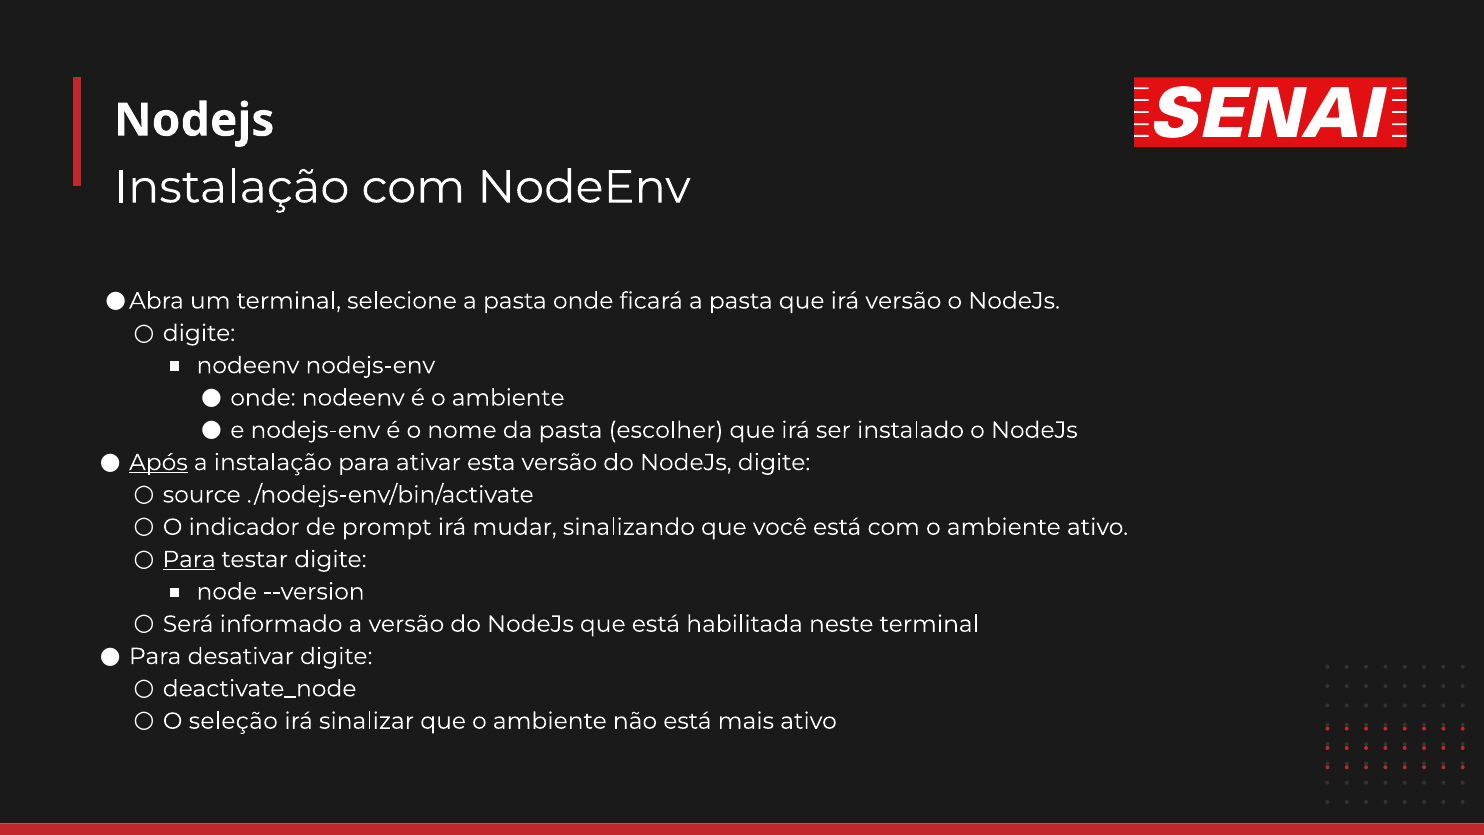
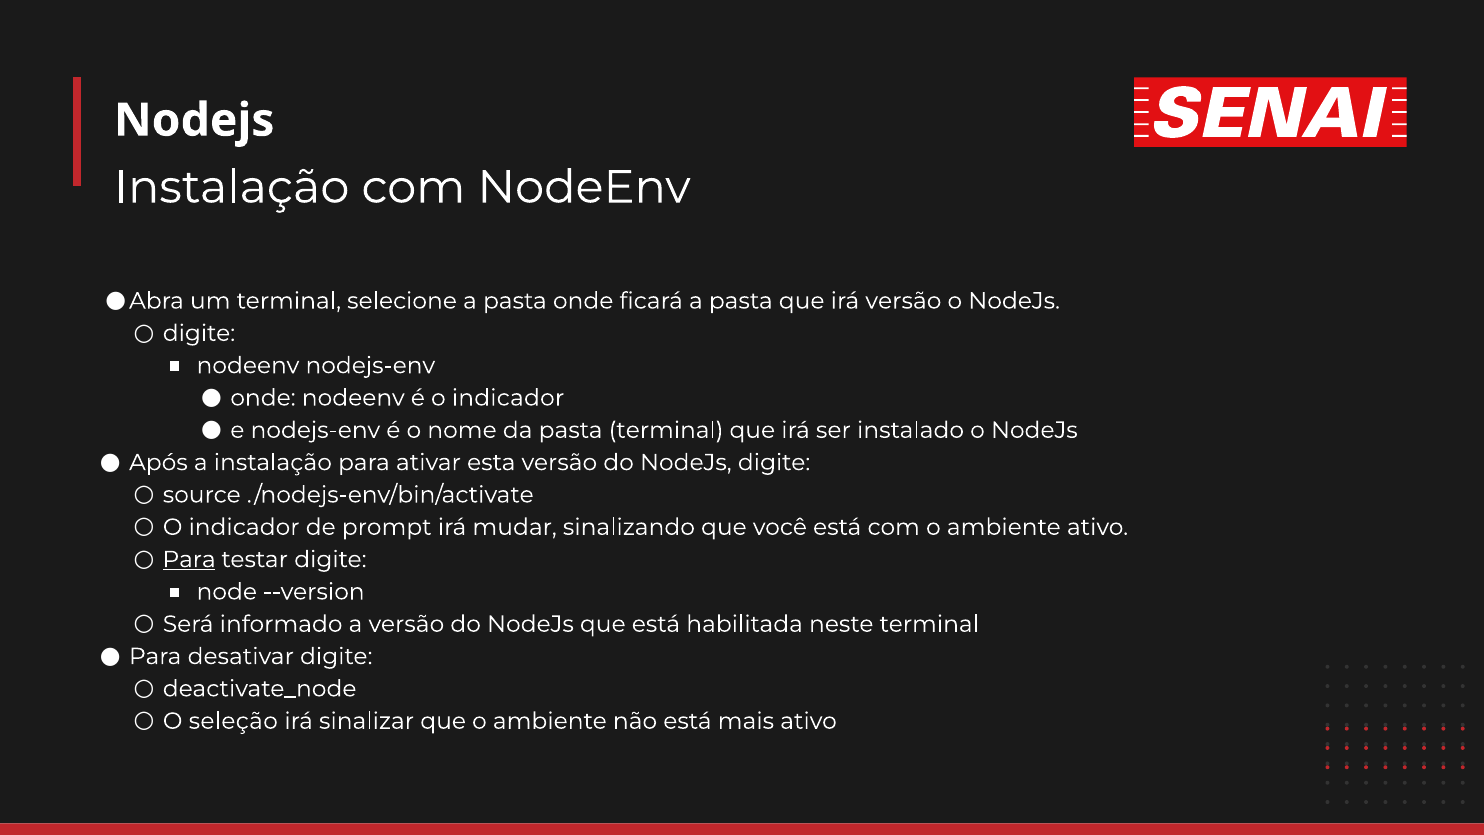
é o ambiente: ambiente -> indicador (508, 398)
pasta escolher: escolher -> terminal (666, 430)
Após underline: present -> none (158, 462)
